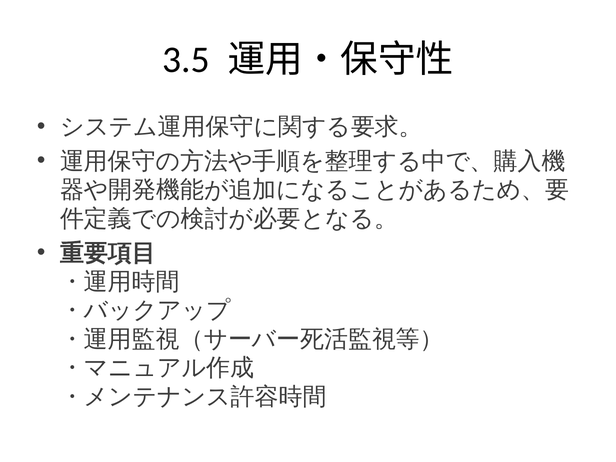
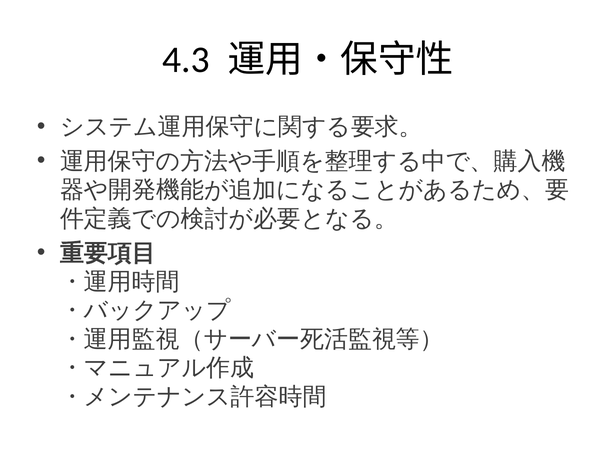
3.5: 3.5 -> 4.3 (186, 60)
